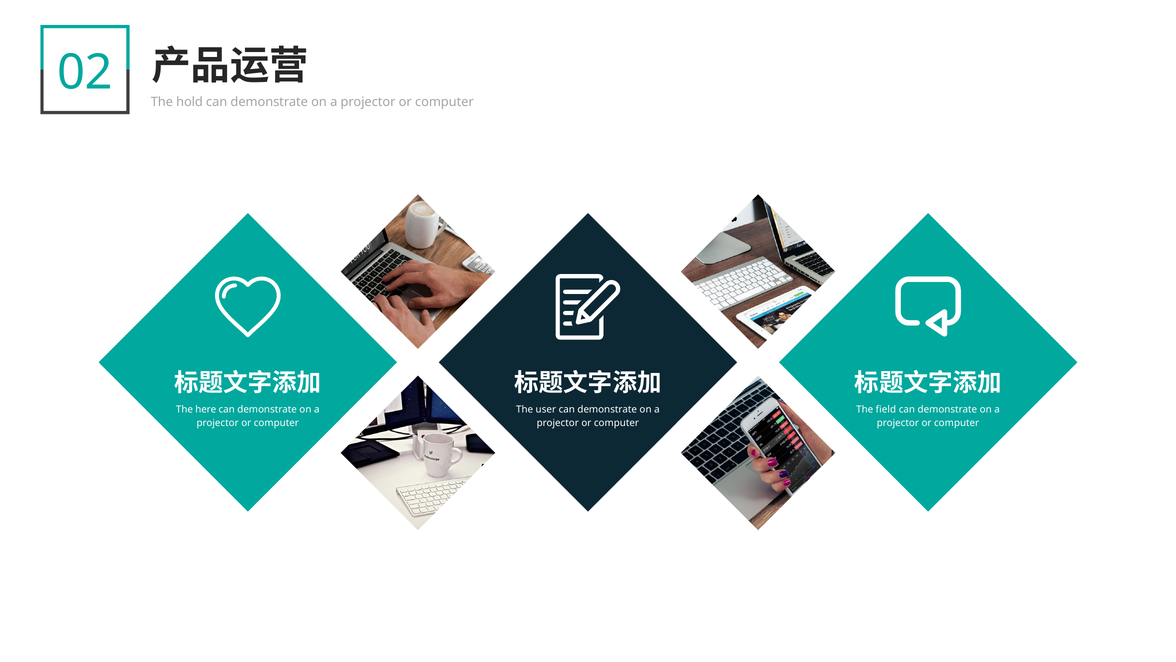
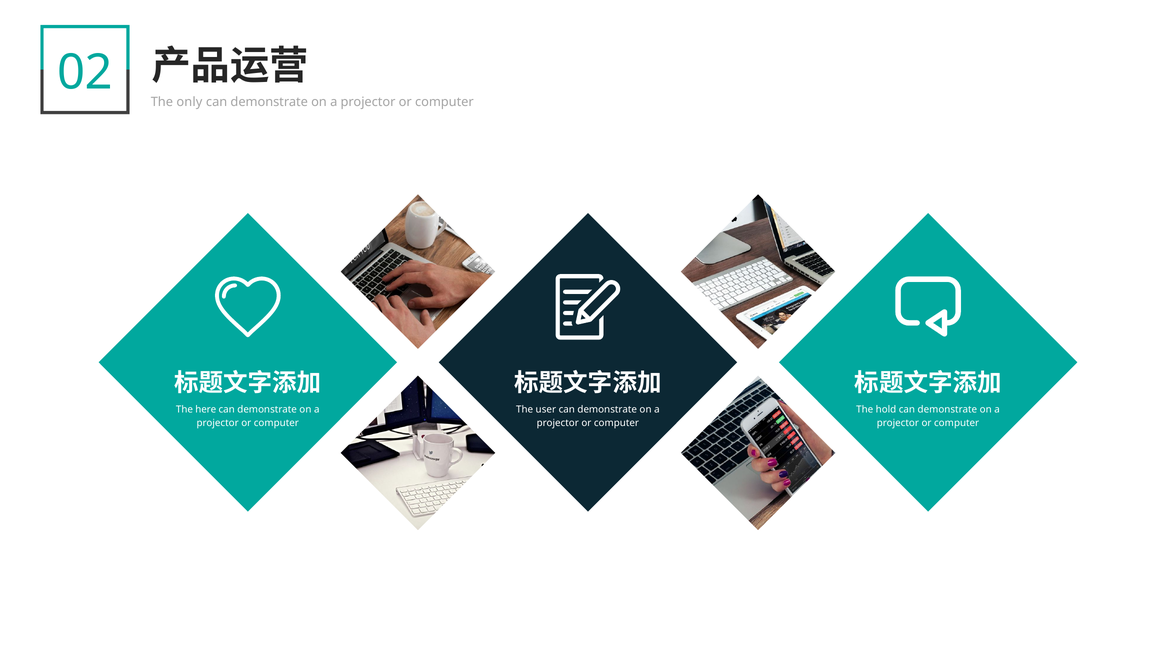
hold: hold -> only (189, 102)
field: field -> hold (886, 409)
